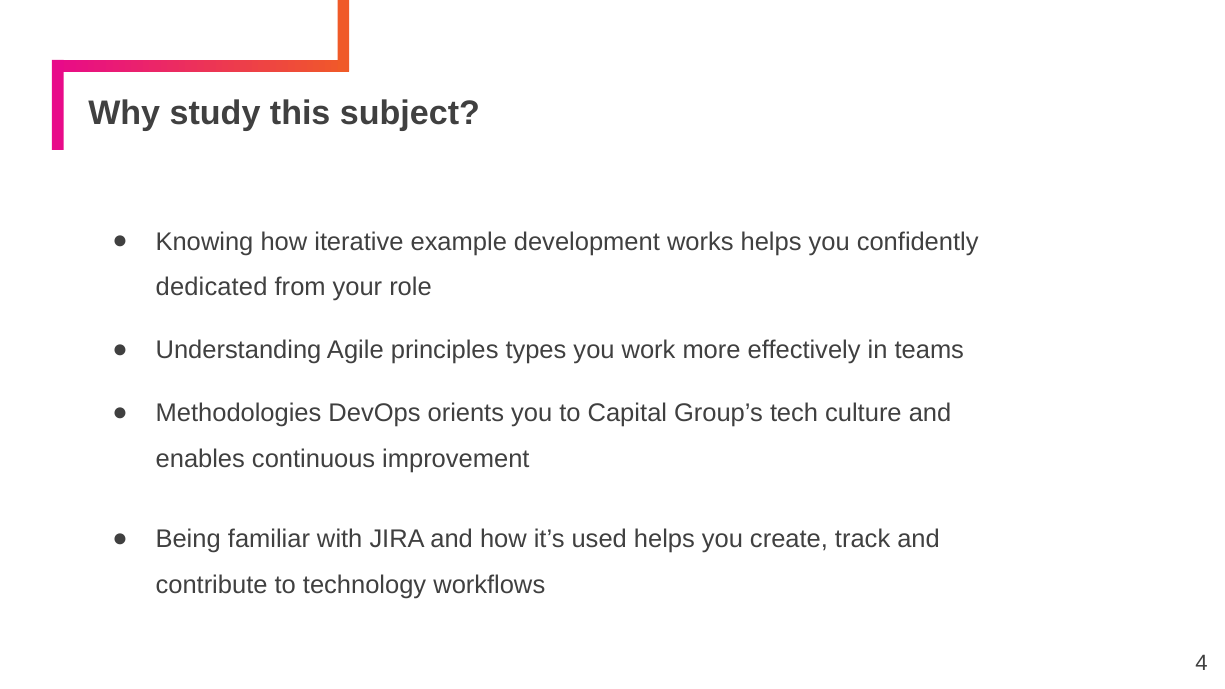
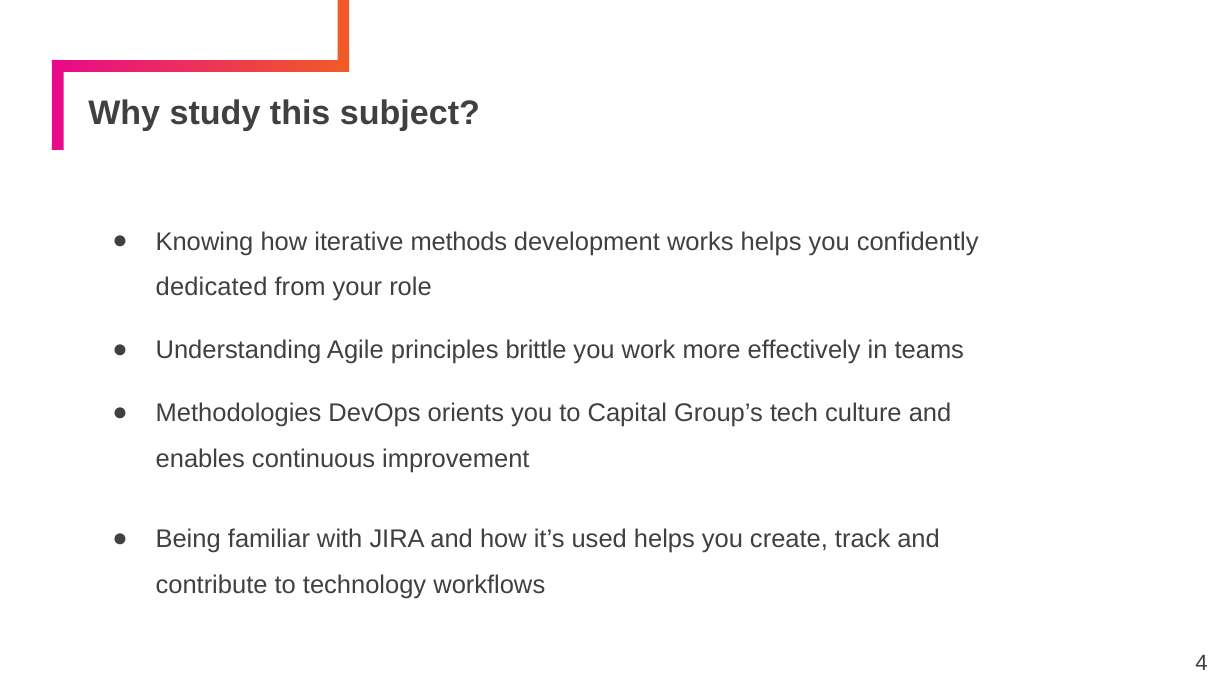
example: example -> methods (459, 242)
types: types -> brittle (536, 351)
